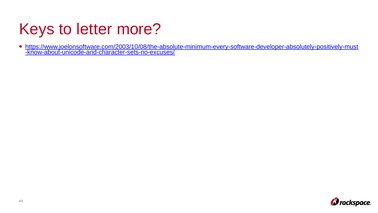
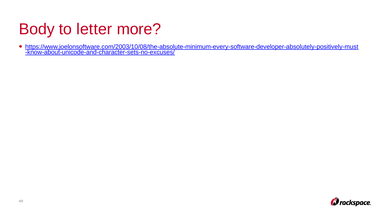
Keys: Keys -> Body (37, 29)
